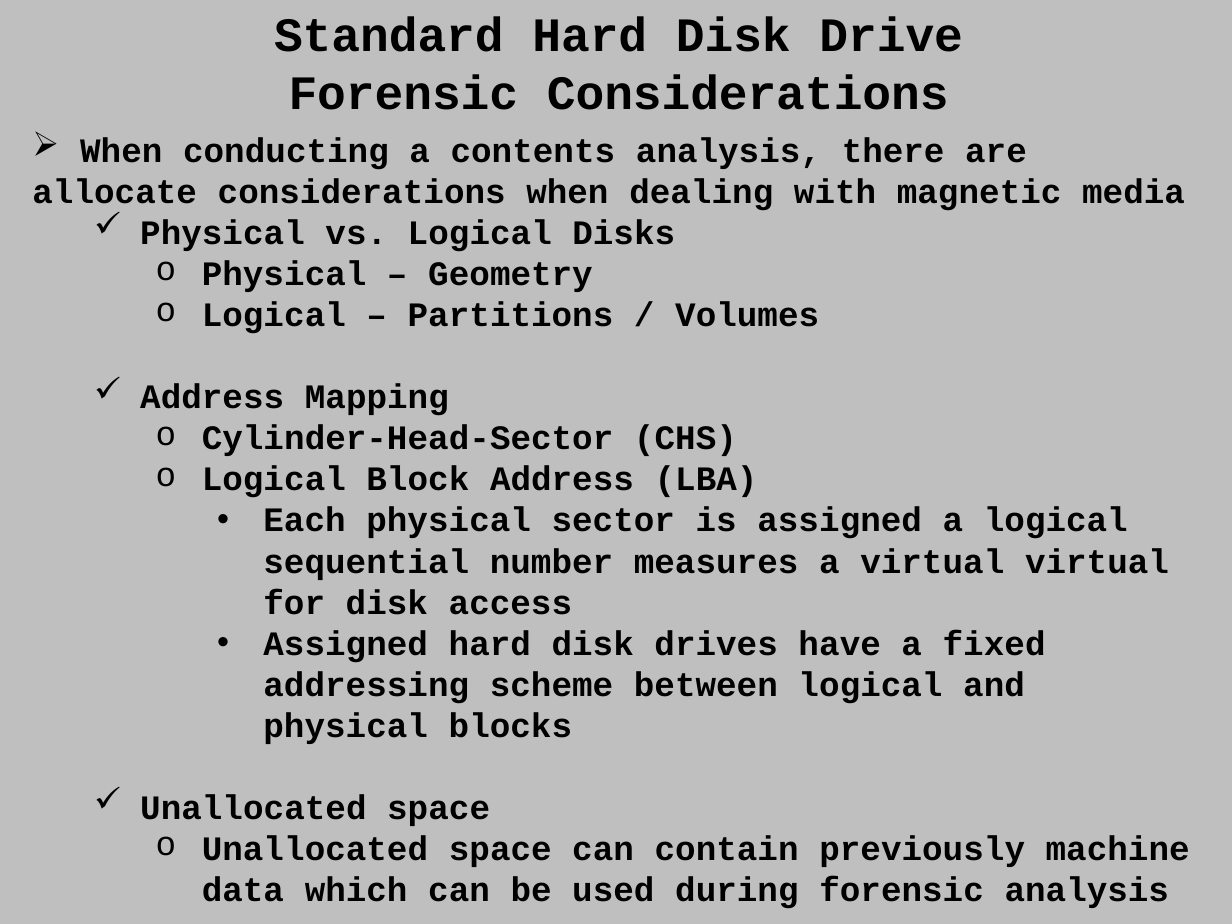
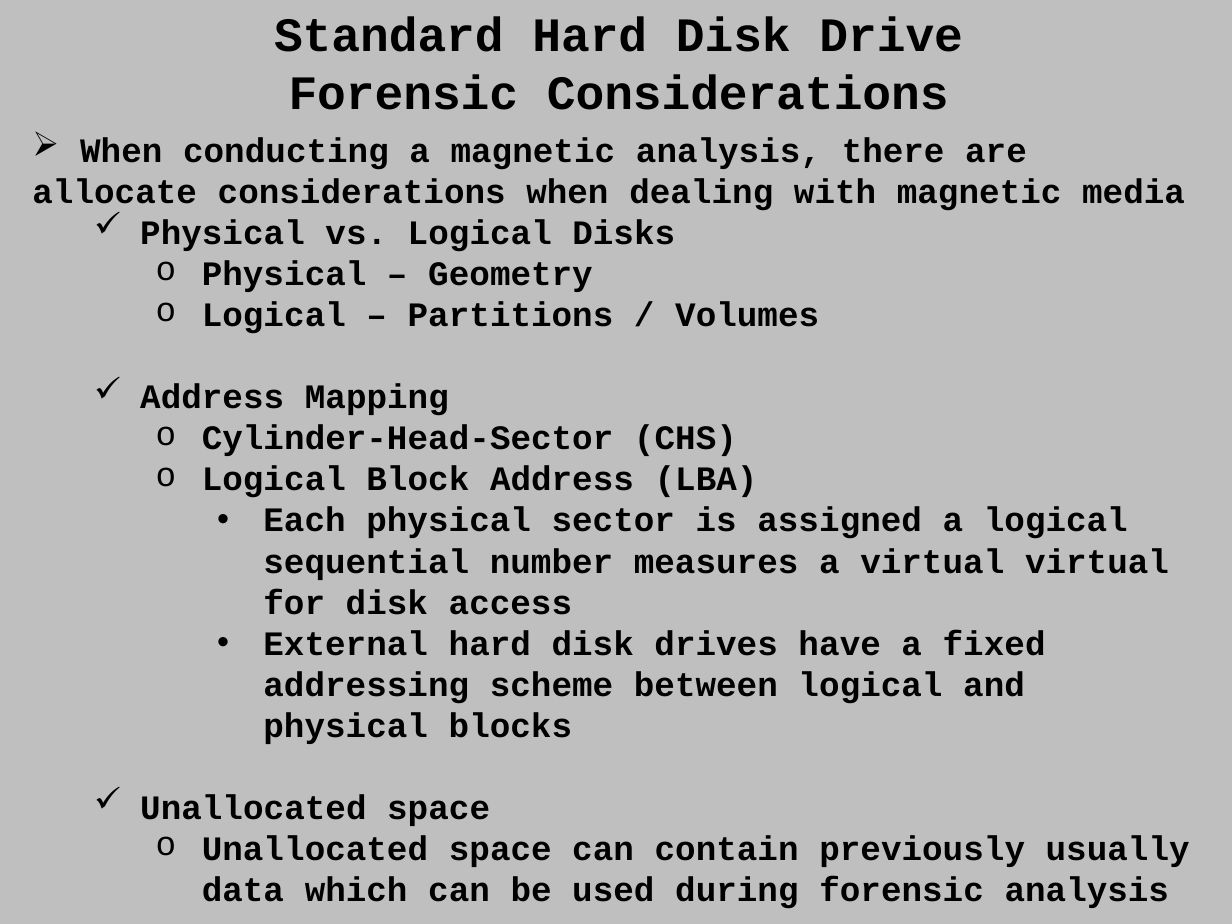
a contents: contents -> magnetic (533, 151)
Assigned: Assigned -> External (346, 644)
machine: machine -> usually (1118, 849)
